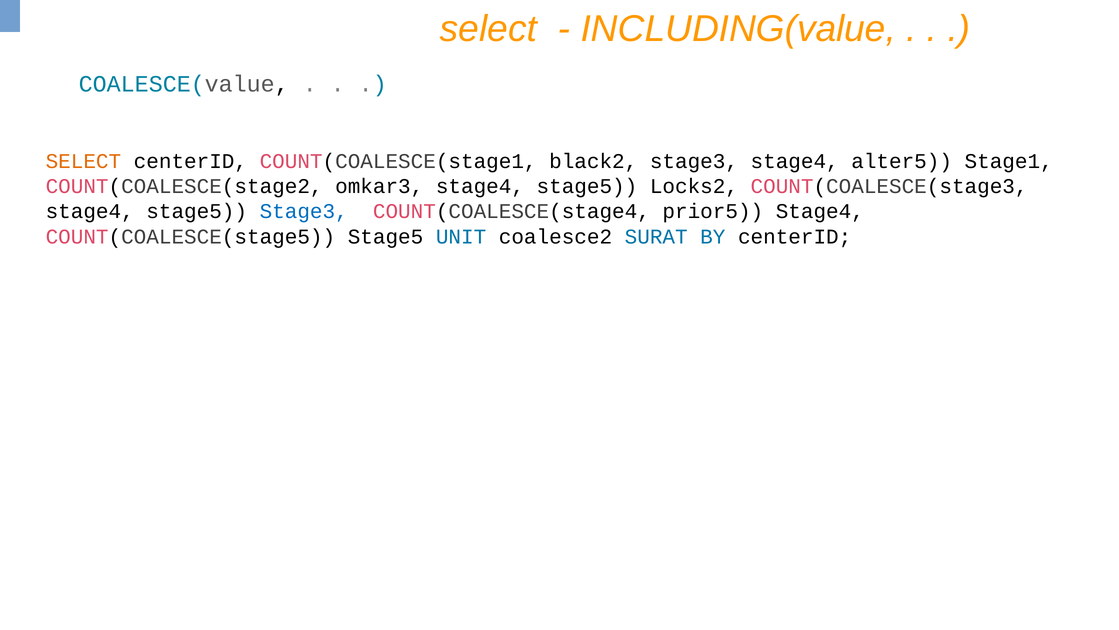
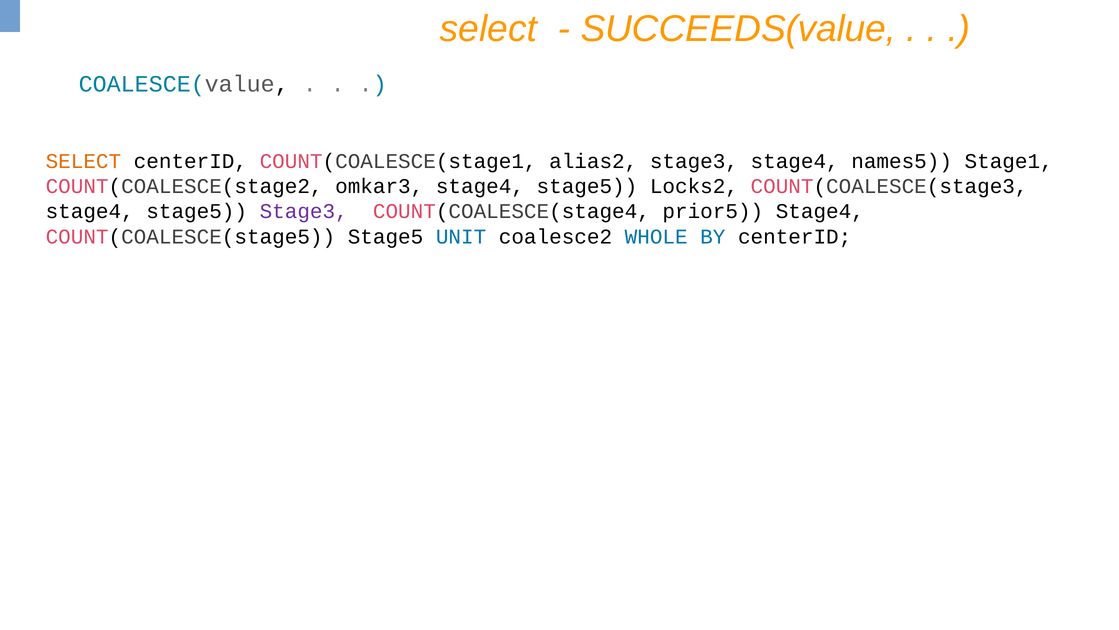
INCLUDING(value: INCLUDING(value -> SUCCEEDS(value (738, 29)
black2: black2 -> alias2 (593, 161)
alter5: alter5 -> names5 (902, 161)
Stage3 colour: blue -> purple (304, 211)
SURAT: SURAT -> WHOLE (656, 237)
